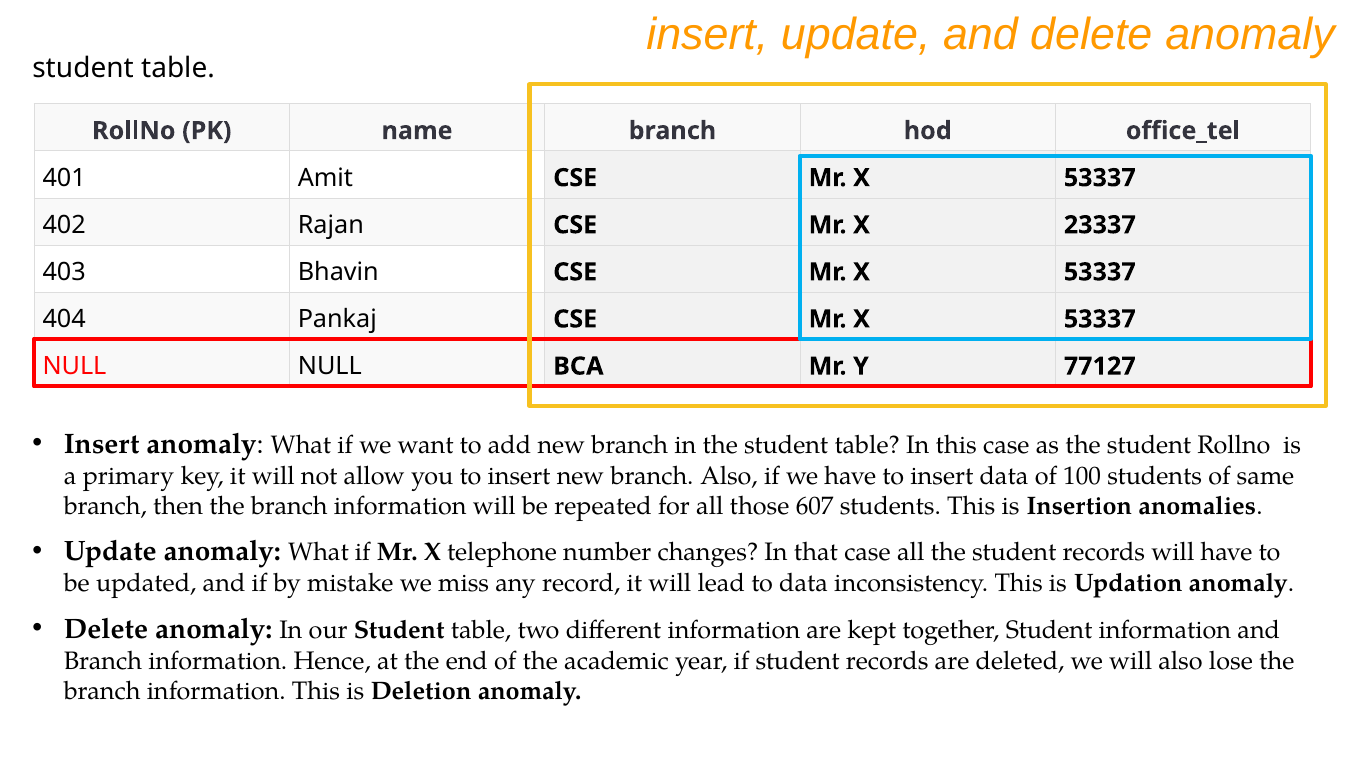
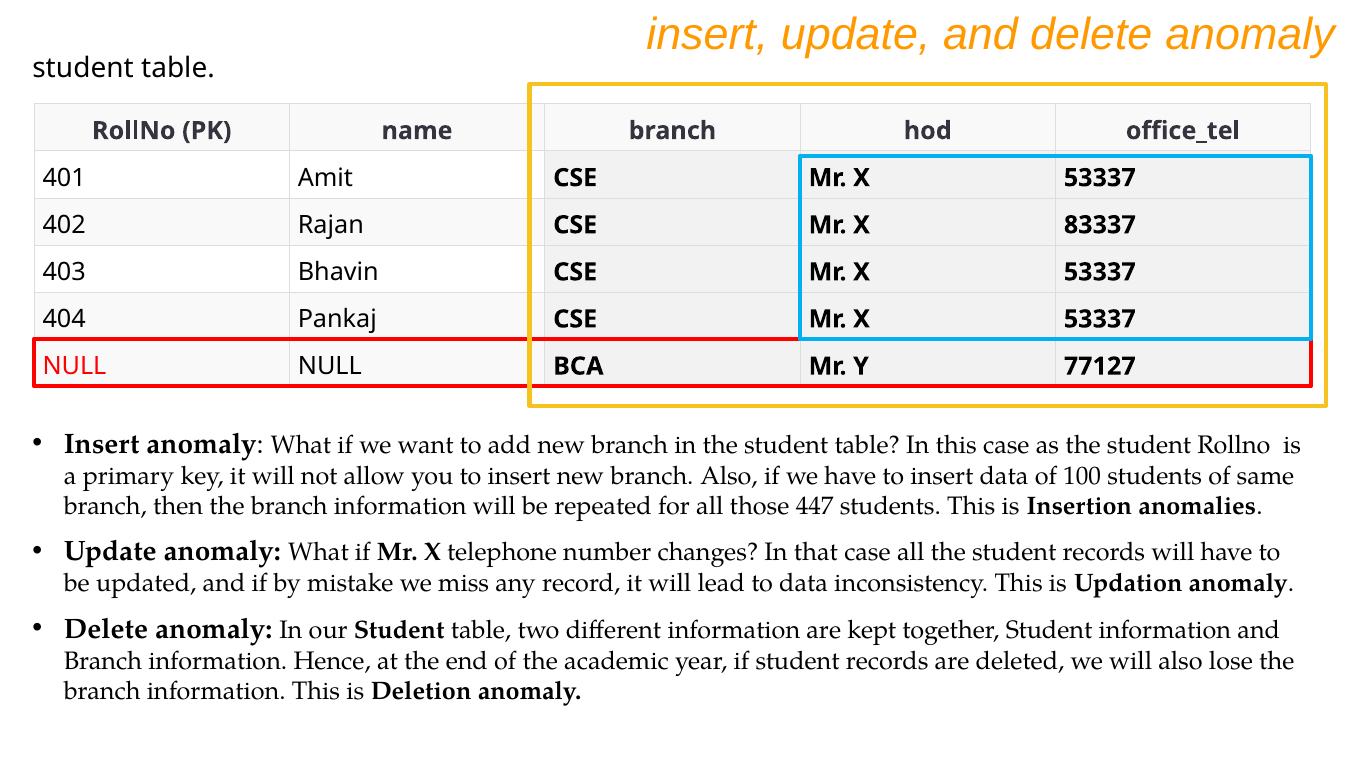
23337: 23337 -> 83337 (1100, 225)
607: 607 -> 447 (815, 506)
